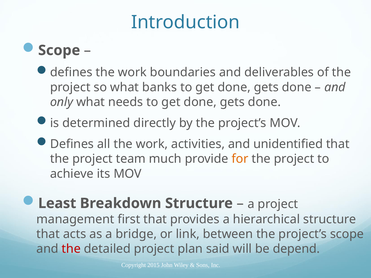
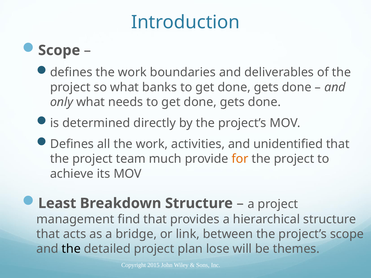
first: first -> find (129, 219)
the colour: red -> black (71, 249)
said: said -> lose (218, 249)
depend: depend -> themes (296, 249)
